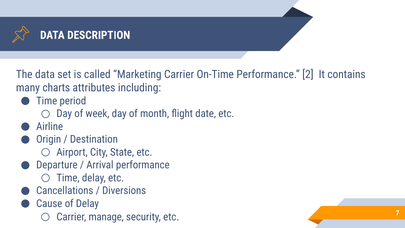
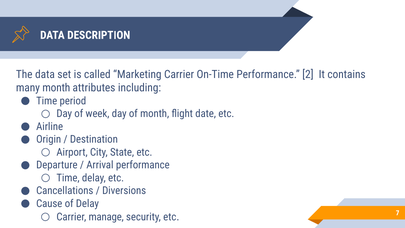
many charts: charts -> month (56, 88)
